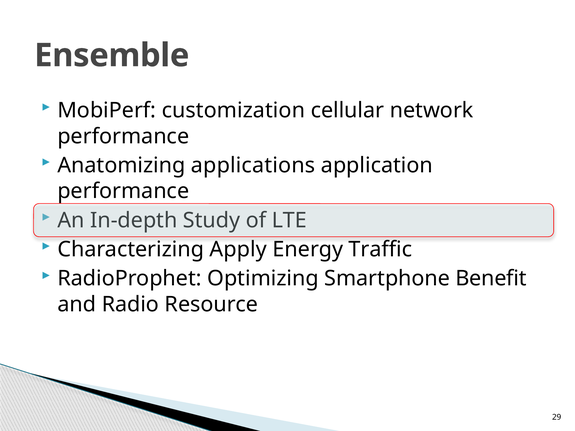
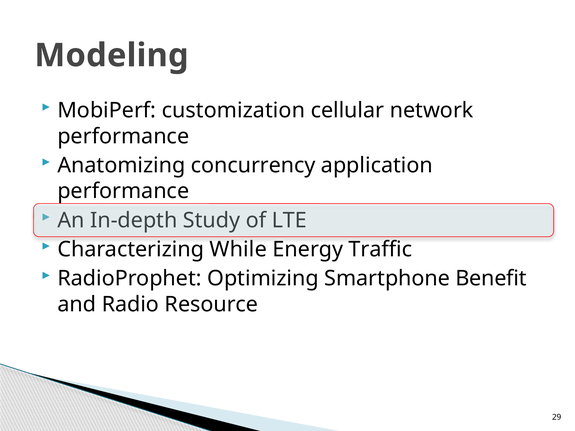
Ensemble: Ensemble -> Modeling (112, 55)
applications: applications -> concurrency (253, 165)
Apply: Apply -> While (238, 250)
